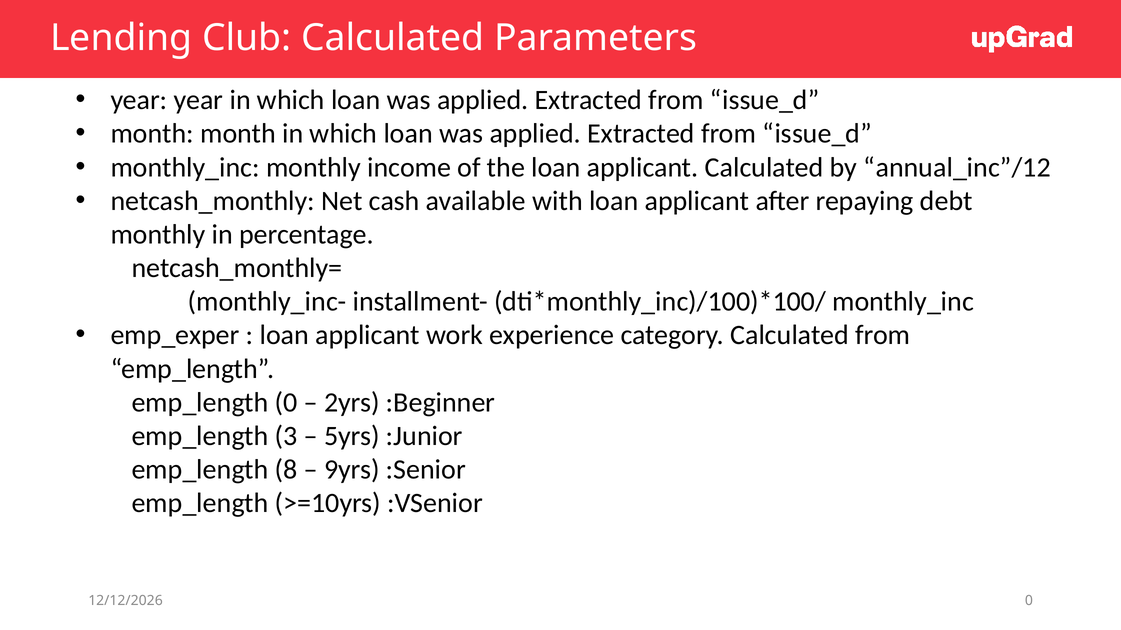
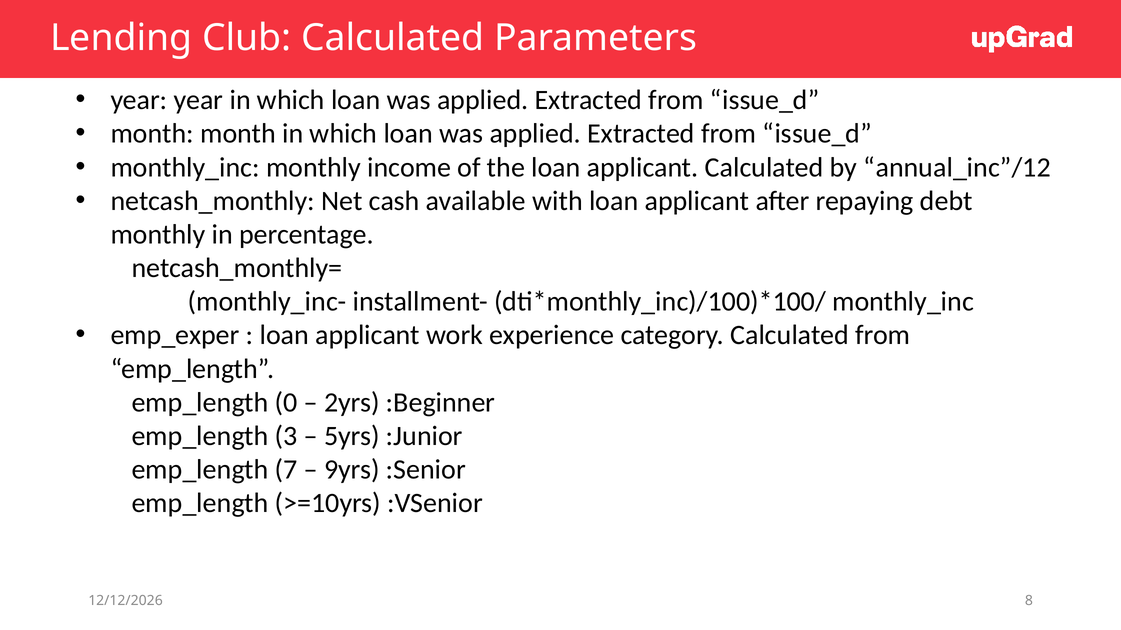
8: 8 -> 7 (286, 470)
0: 0 -> 8 (1029, 601)
